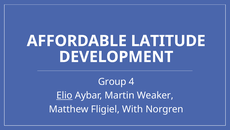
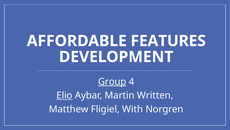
LATITUDE: LATITUDE -> FEATURES (168, 41)
Group underline: none -> present (112, 81)
Weaker: Weaker -> Written (155, 95)
